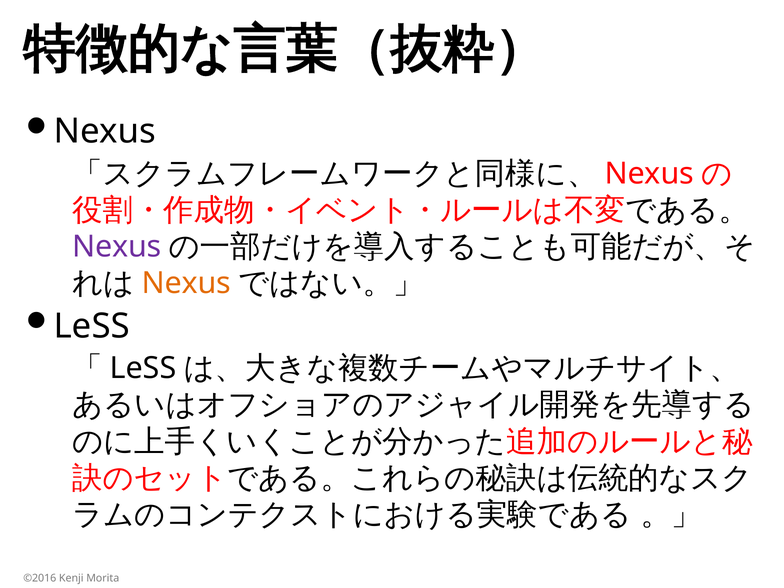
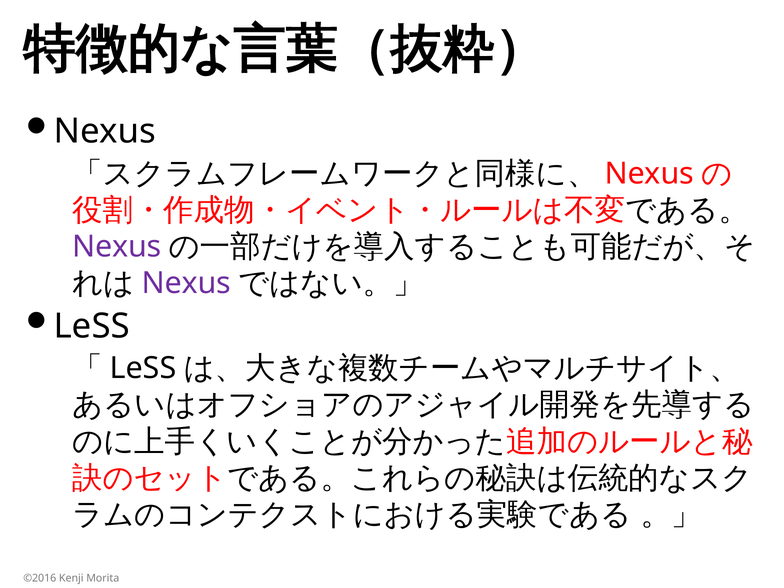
Nexus colour: orange -> purple (186, 283)
